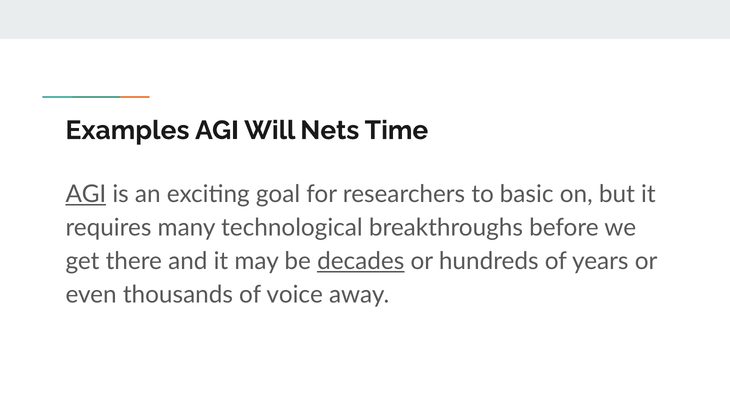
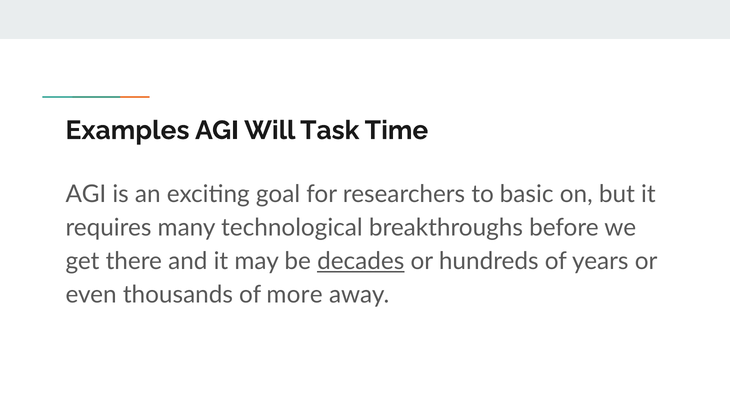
Nets: Nets -> Task (330, 130)
AGI underline: present -> none (86, 194)
voice: voice -> more (295, 295)
